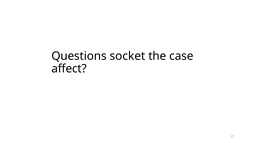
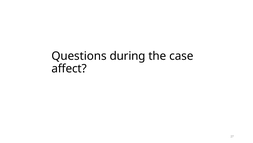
socket: socket -> during (128, 56)
